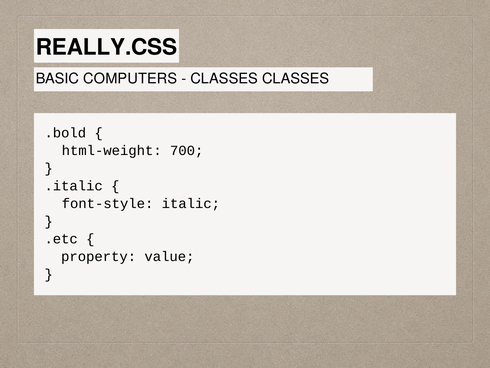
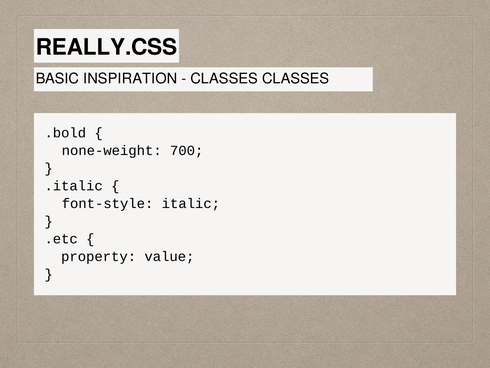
COMPUTERS: COMPUTERS -> INSPIRATION (130, 79)
html-weight: html-weight -> none-weight (112, 150)
